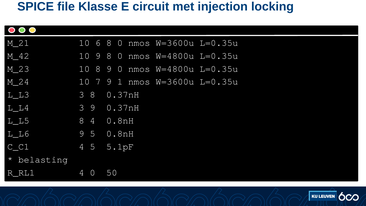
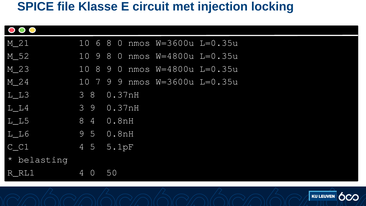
M_42: M_42 -> M_52 (18, 56)
9 1: 1 -> 9 (120, 82)
